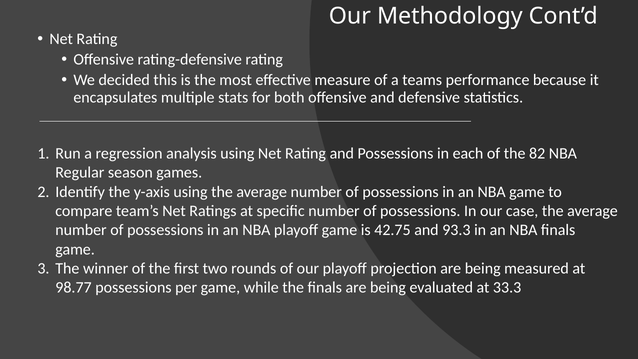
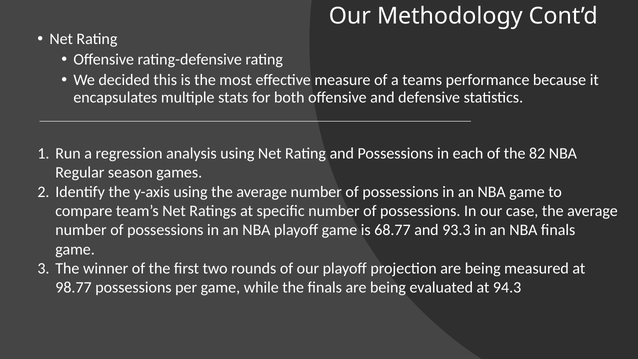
42.75: 42.75 -> 68.77 (392, 230)
33.3: 33.3 -> 94.3 (507, 288)
